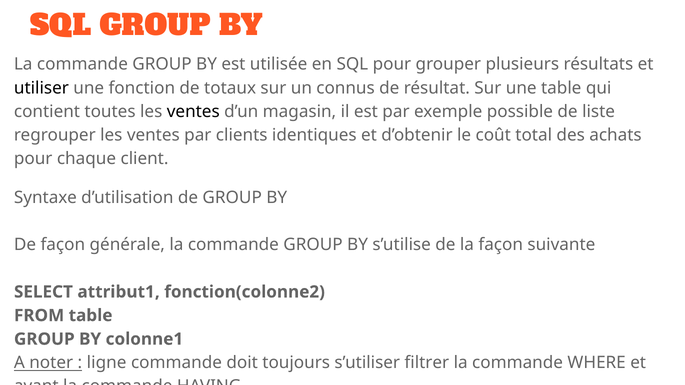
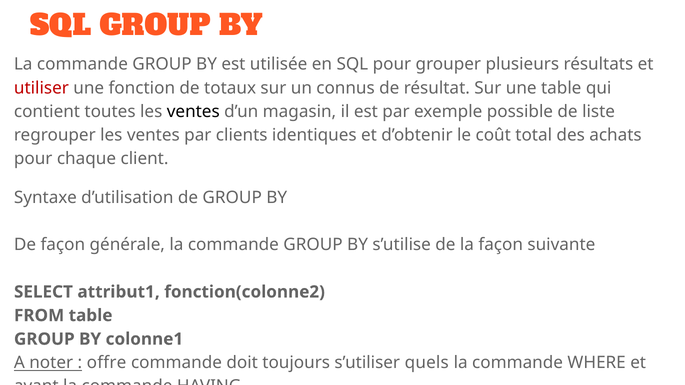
utiliser colour: black -> red (41, 88)
ligne: ligne -> offre (107, 363)
filtrer: filtrer -> quels (427, 363)
